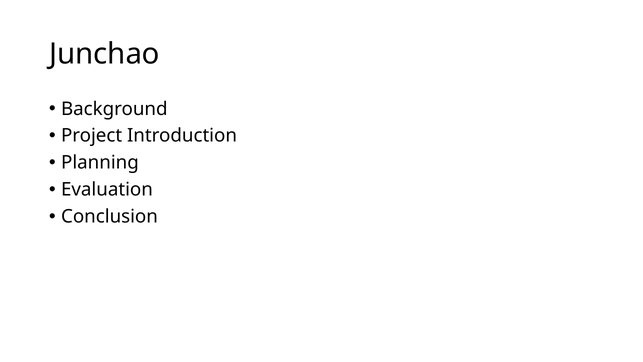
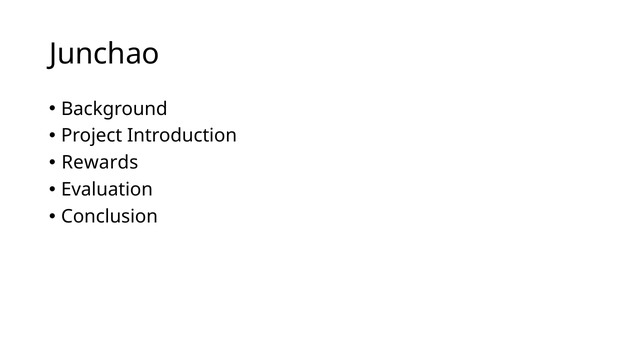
Planning: Planning -> Rewards (100, 163)
